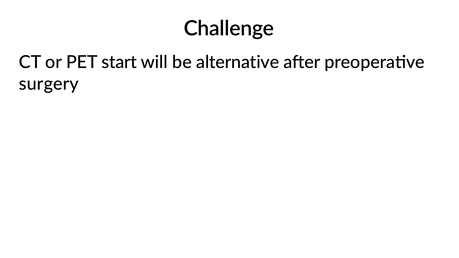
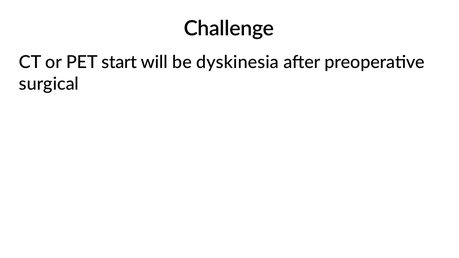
alternative: alternative -> dyskinesia (238, 62)
surgery: surgery -> surgical (49, 84)
